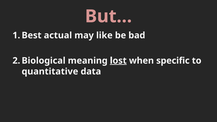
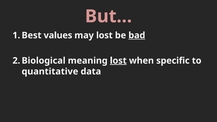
actual: actual -> values (58, 35)
may like: like -> lost (104, 35)
bad underline: none -> present (137, 35)
